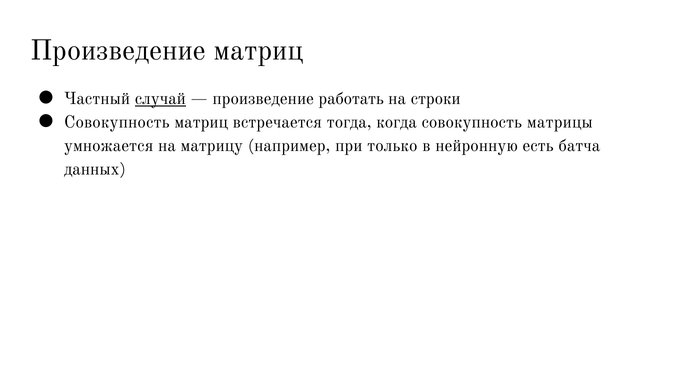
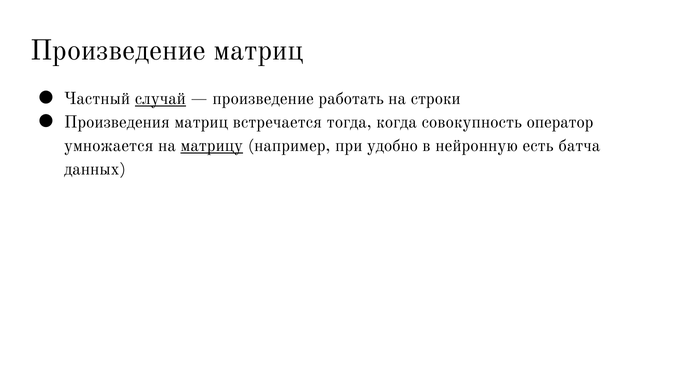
Совокупность: Совокупность -> Произведения (117, 122)
матрицы: матрицы -> оператор (560, 122)
матрицу underline: none -> present (212, 146)
только: только -> удобно (392, 146)
